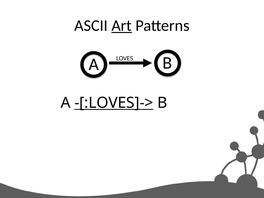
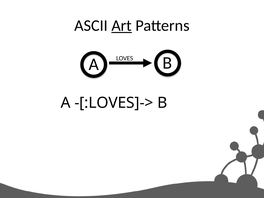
-[:LOVES]-> underline: present -> none (114, 103)
